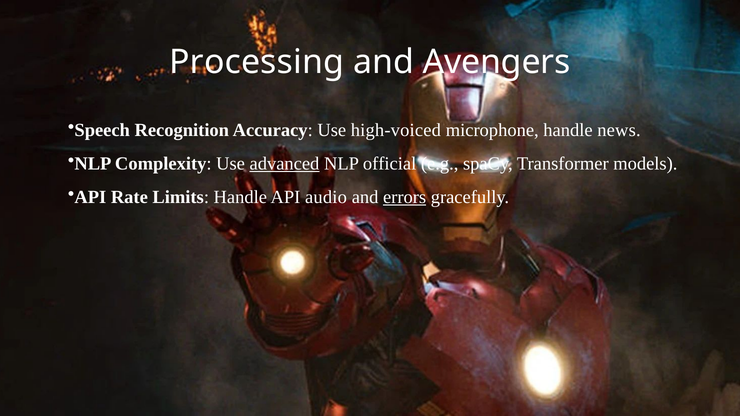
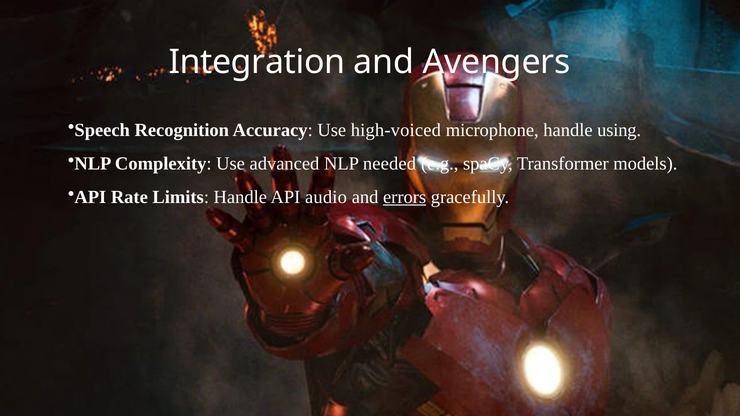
Processing: Processing -> Integration (257, 62)
news: news -> using (619, 130)
advanced underline: present -> none (284, 164)
official: official -> needed (390, 164)
